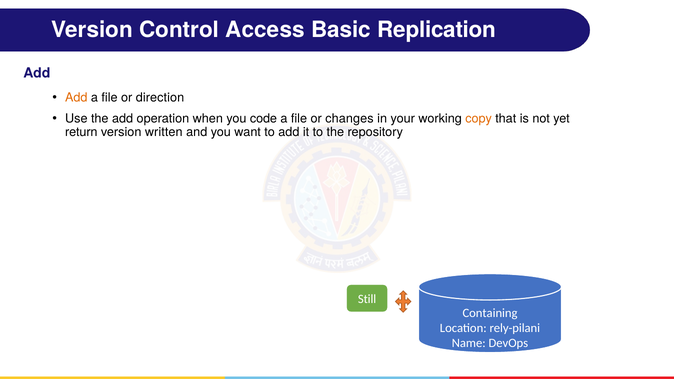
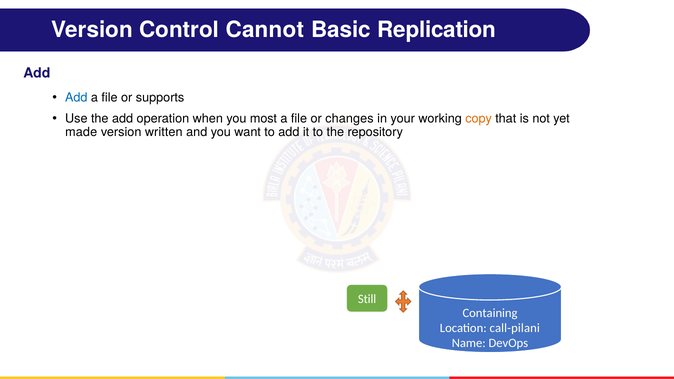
Access: Access -> Cannot (265, 30)
Add colour: orange -> blue (76, 98)
direction: direction -> supports (160, 98)
code: code -> most (263, 118)
return: return -> made (81, 132)
rely-pilani: rely-pilani -> call-pilani (515, 328)
